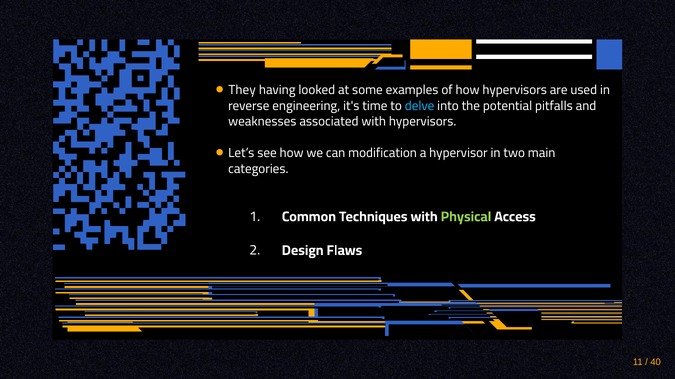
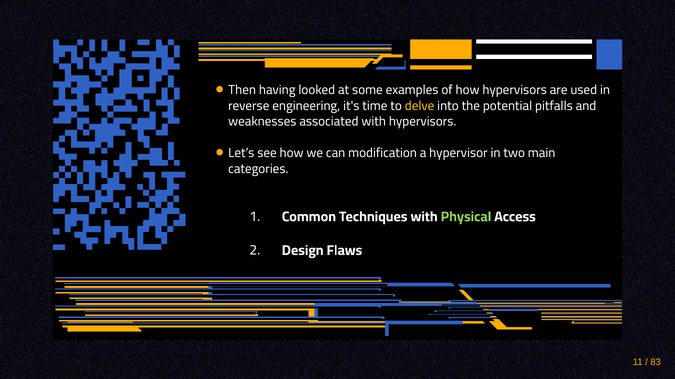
They: They -> Then (242, 90)
delve colour: light blue -> yellow (420, 106)
40: 40 -> 83 (656, 363)
